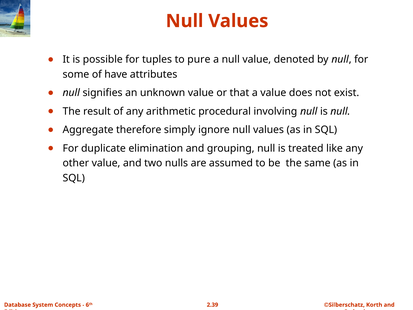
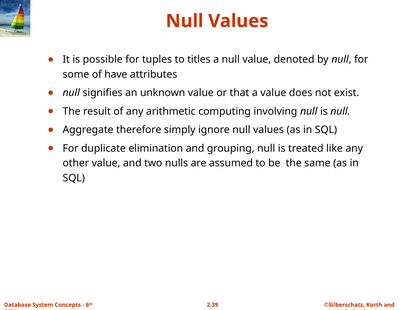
pure: pure -> titles (199, 60)
procedural: procedural -> computing (225, 111)
